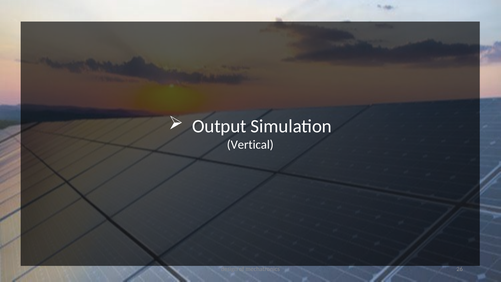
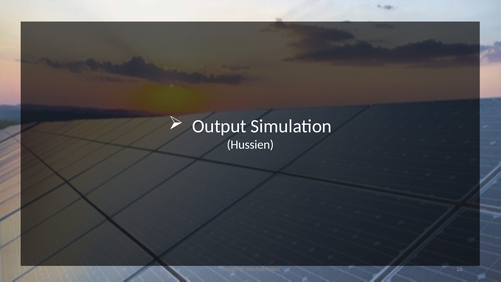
Vertical: Vertical -> Hussien (250, 145)
